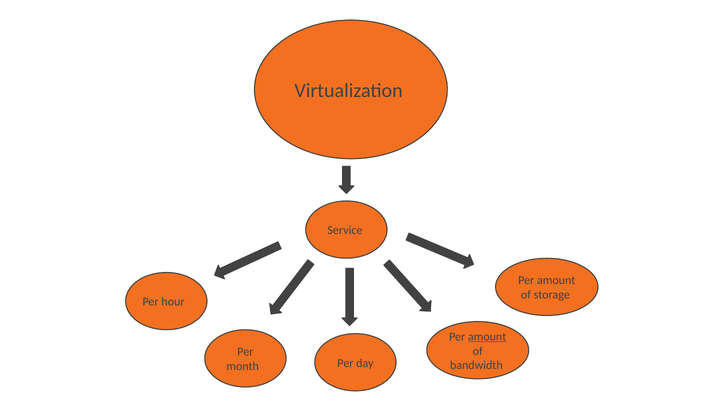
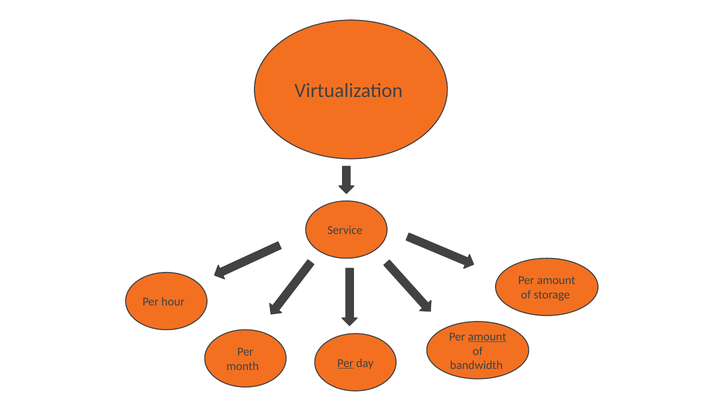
Per underline: none -> present (345, 363)
